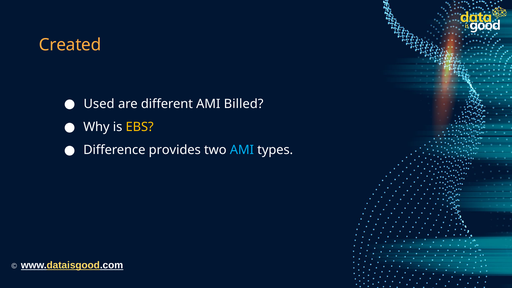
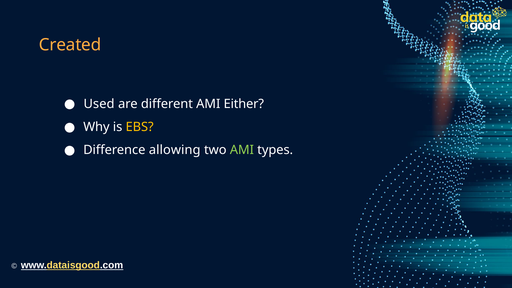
Billed: Billed -> Either (244, 104)
provides: provides -> allowing (175, 150)
AMI colour: light blue -> light green (242, 150)
